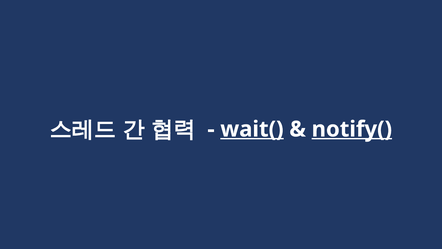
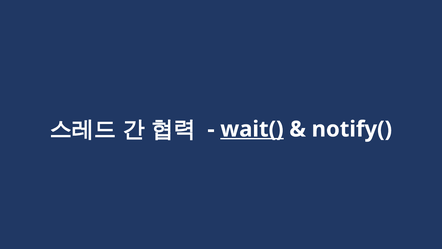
notify( underline: present -> none (352, 129)
